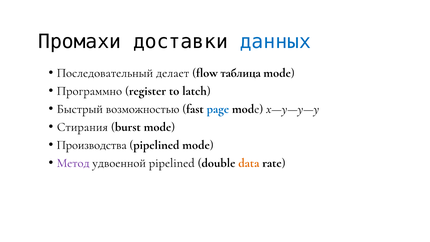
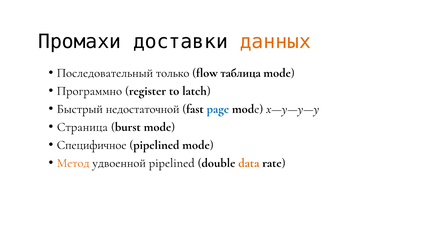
данных colour: blue -> orange (275, 42)
делает: делает -> только (173, 73)
возможностью: возможностью -> недостаточной (143, 109)
Стирания: Стирания -> Страница (82, 127)
Производства: Производства -> Специфичное (92, 145)
Метод colour: purple -> orange (73, 163)
